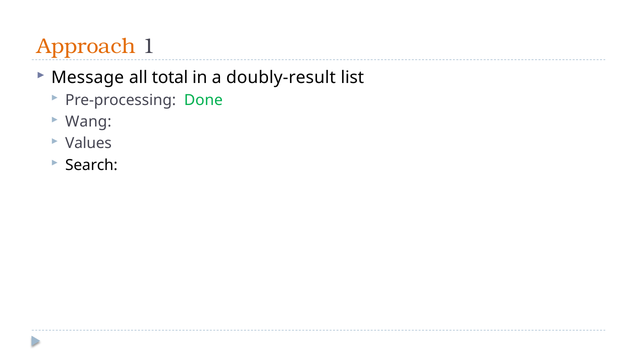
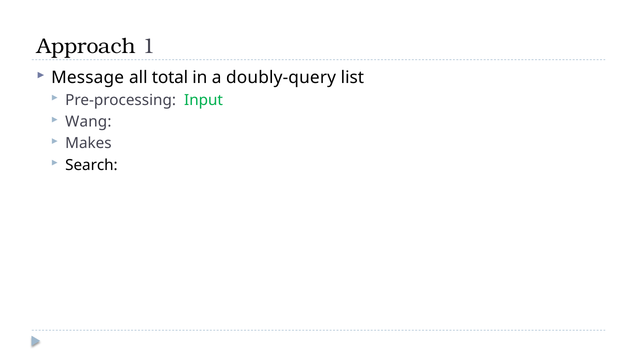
Approach colour: orange -> black (86, 46)
doubly-result: doubly-result -> doubly-query (281, 78)
Done: Done -> Input (204, 100)
Values: Values -> Makes (88, 144)
